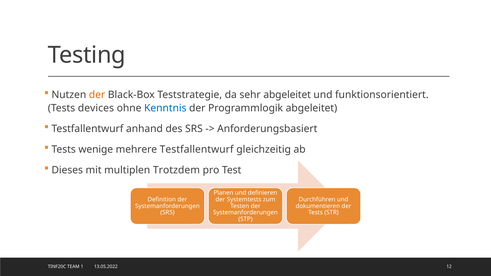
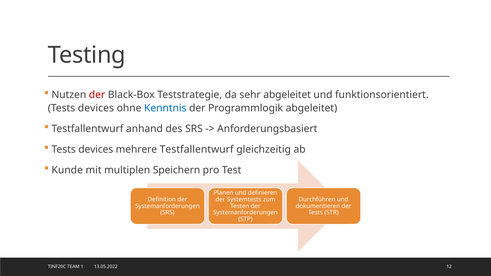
der colour: orange -> red (97, 95)
wenige: wenige -> devices (96, 150)
Dieses: Dieses -> Kunde (67, 170)
Trotzdem: Trotzdem -> Speichern (177, 170)
